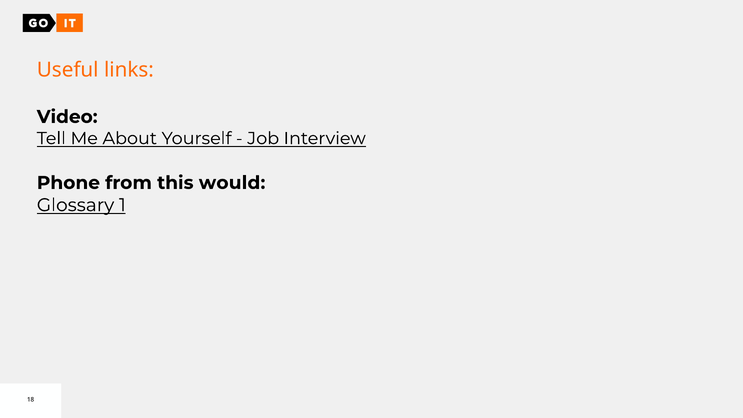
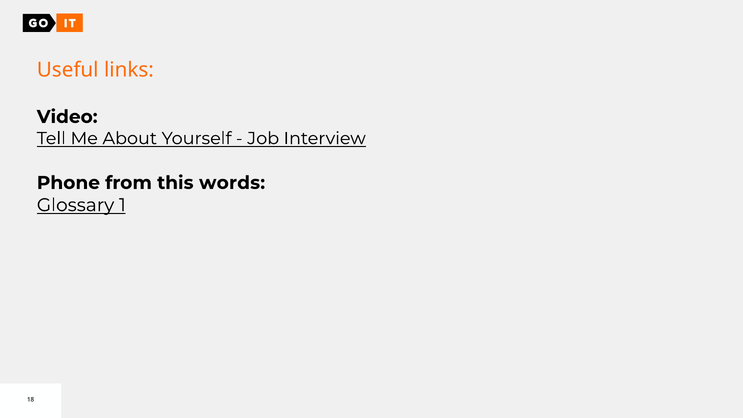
would: would -> words (232, 183)
